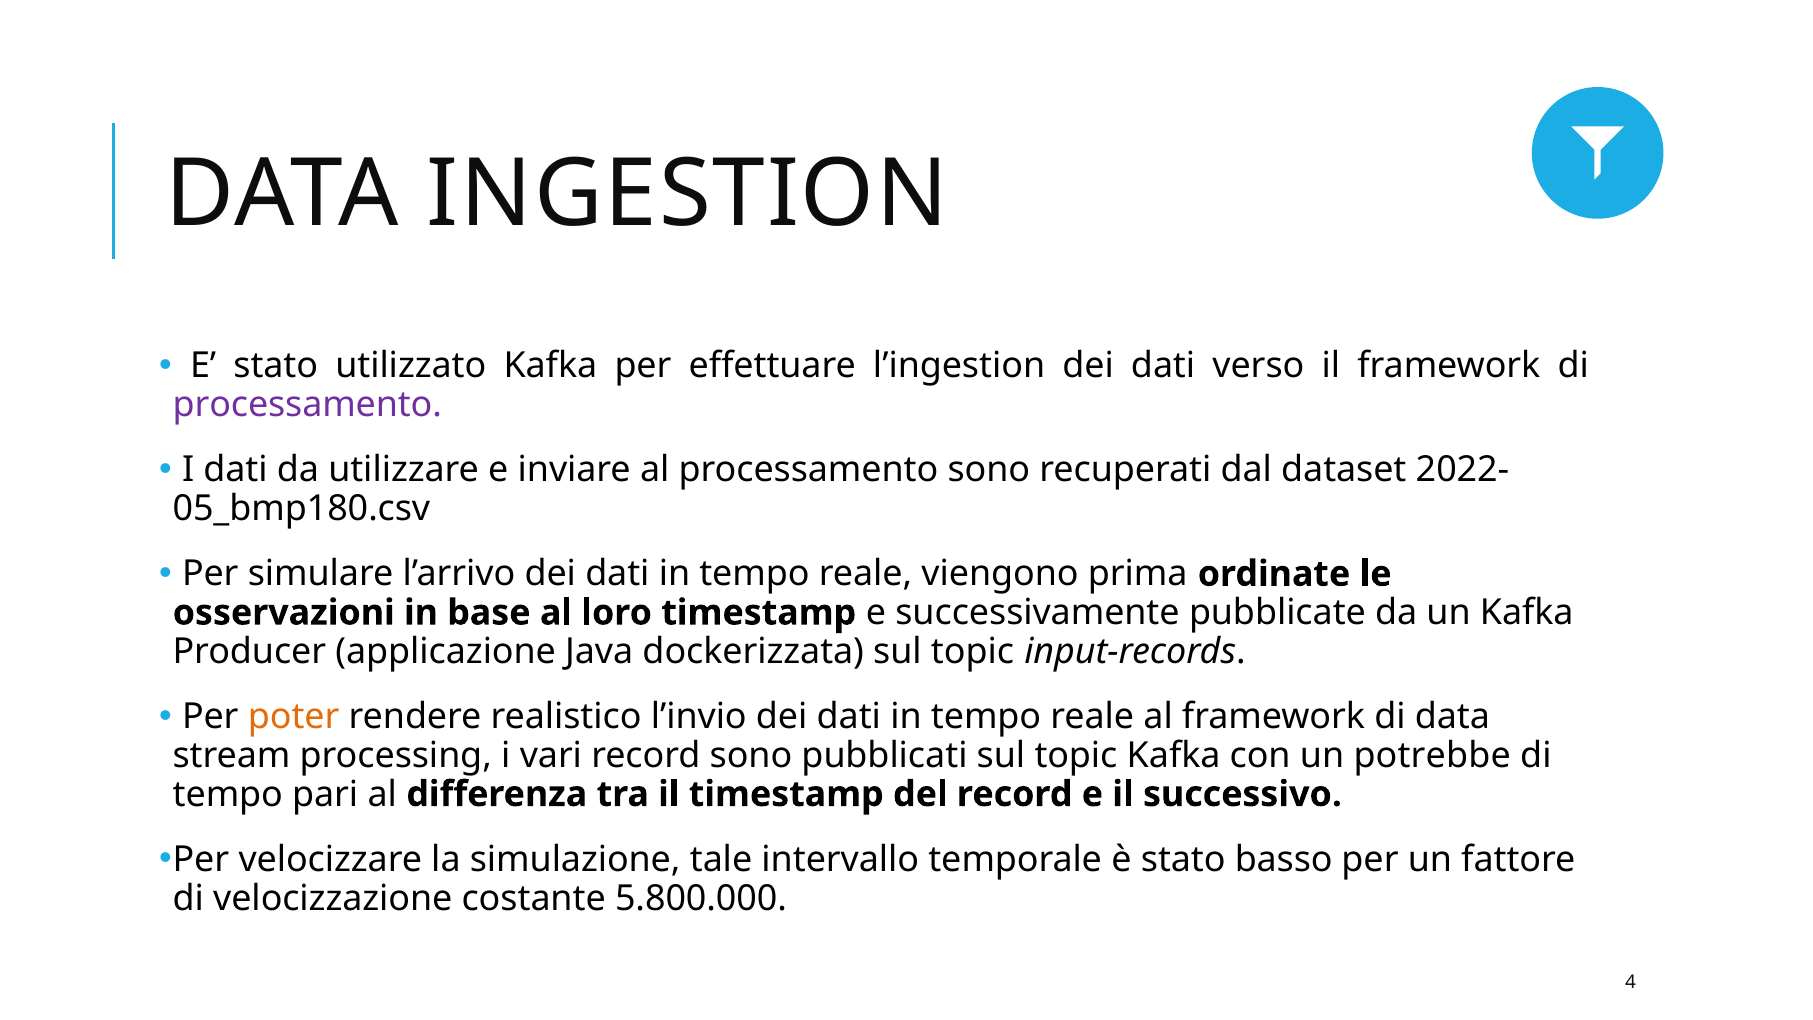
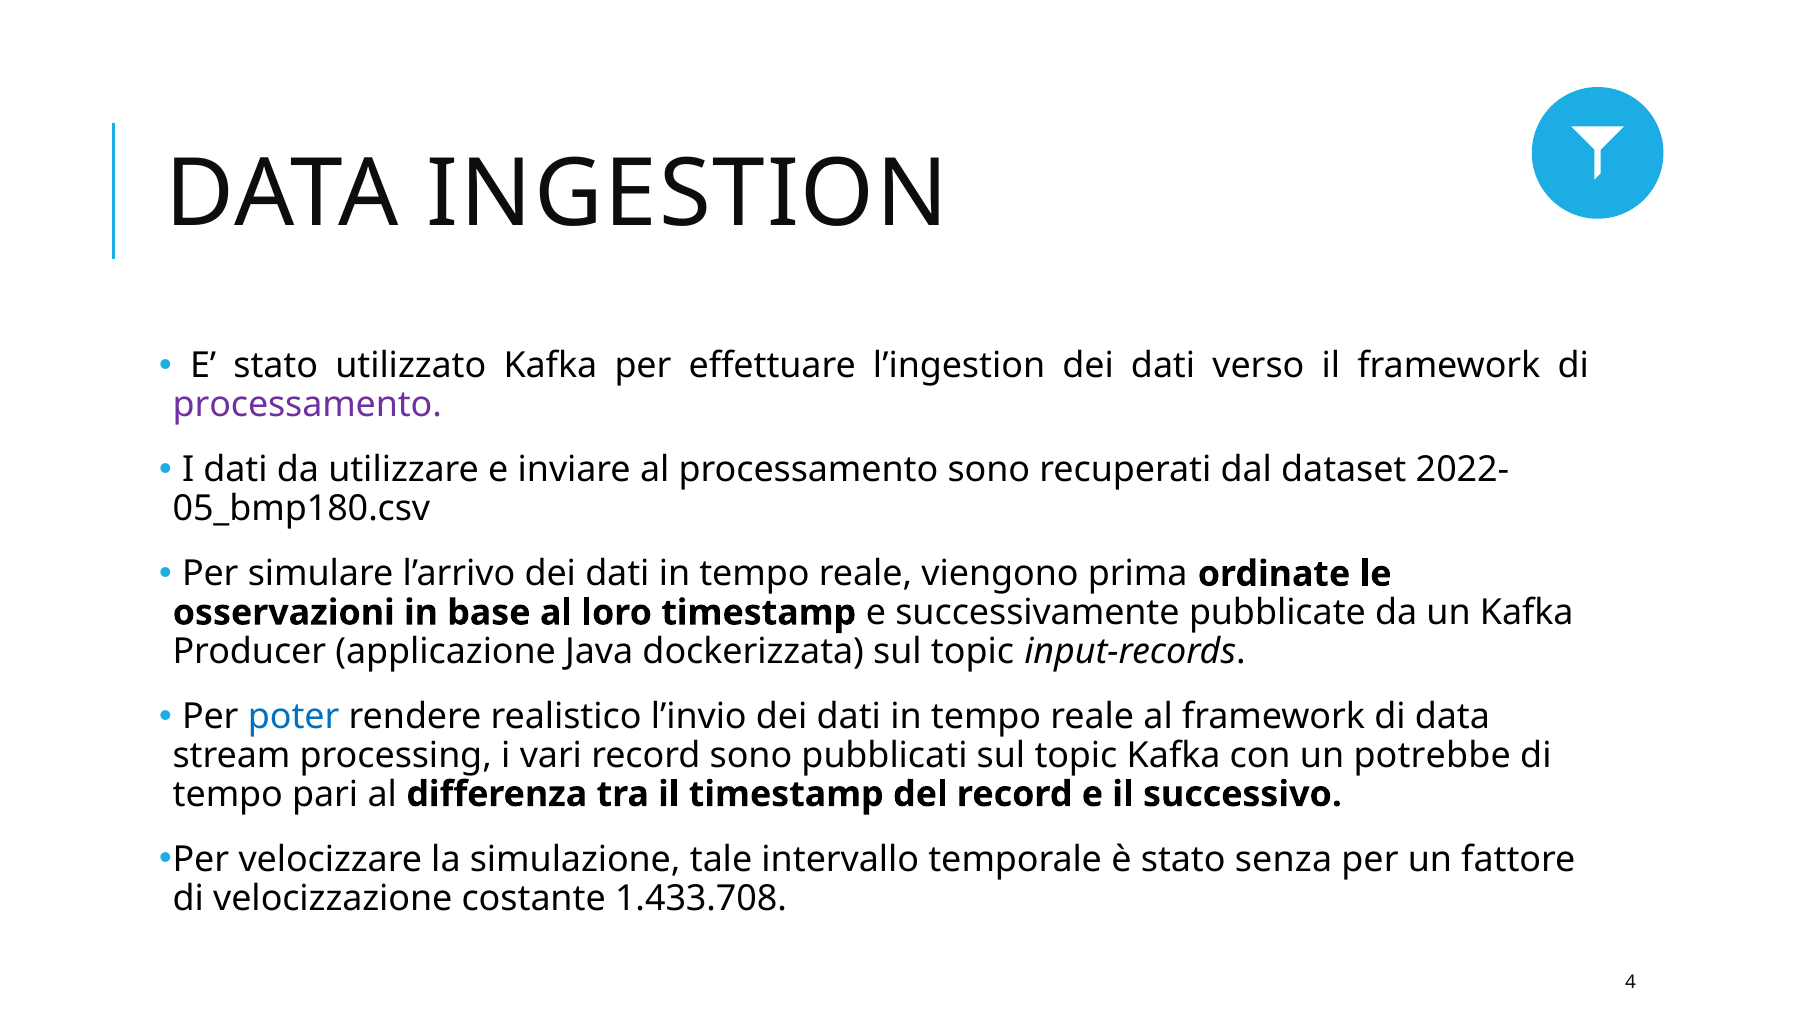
poter colour: orange -> blue (294, 717)
basso: basso -> senza (1283, 859)
5.800.000: 5.800.000 -> 1.433.708 (701, 898)
